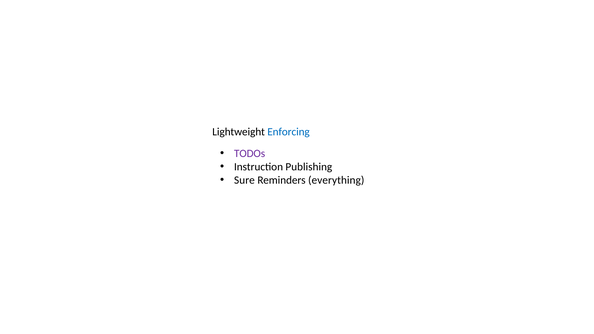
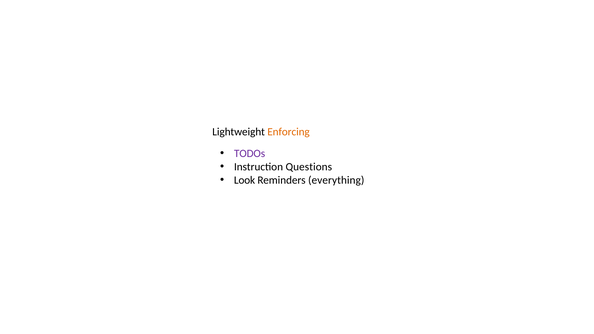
Enforcing colour: blue -> orange (289, 132)
Publishing: Publishing -> Questions (309, 167)
Sure: Sure -> Look (245, 180)
